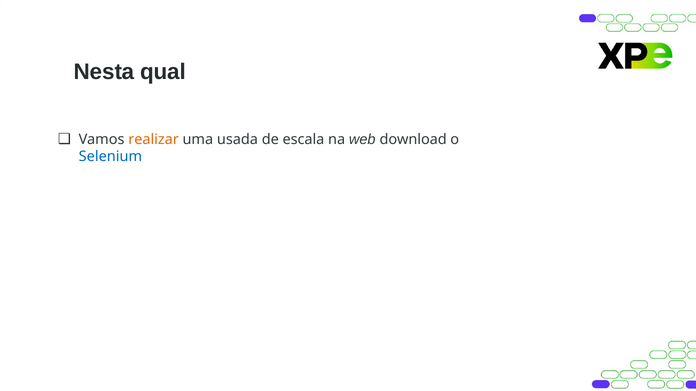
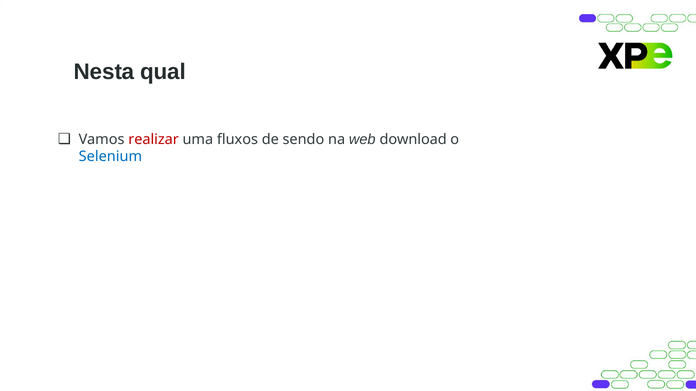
realizar colour: orange -> red (154, 139)
usada: usada -> fluxos (237, 139)
escala: escala -> sendo (303, 139)
